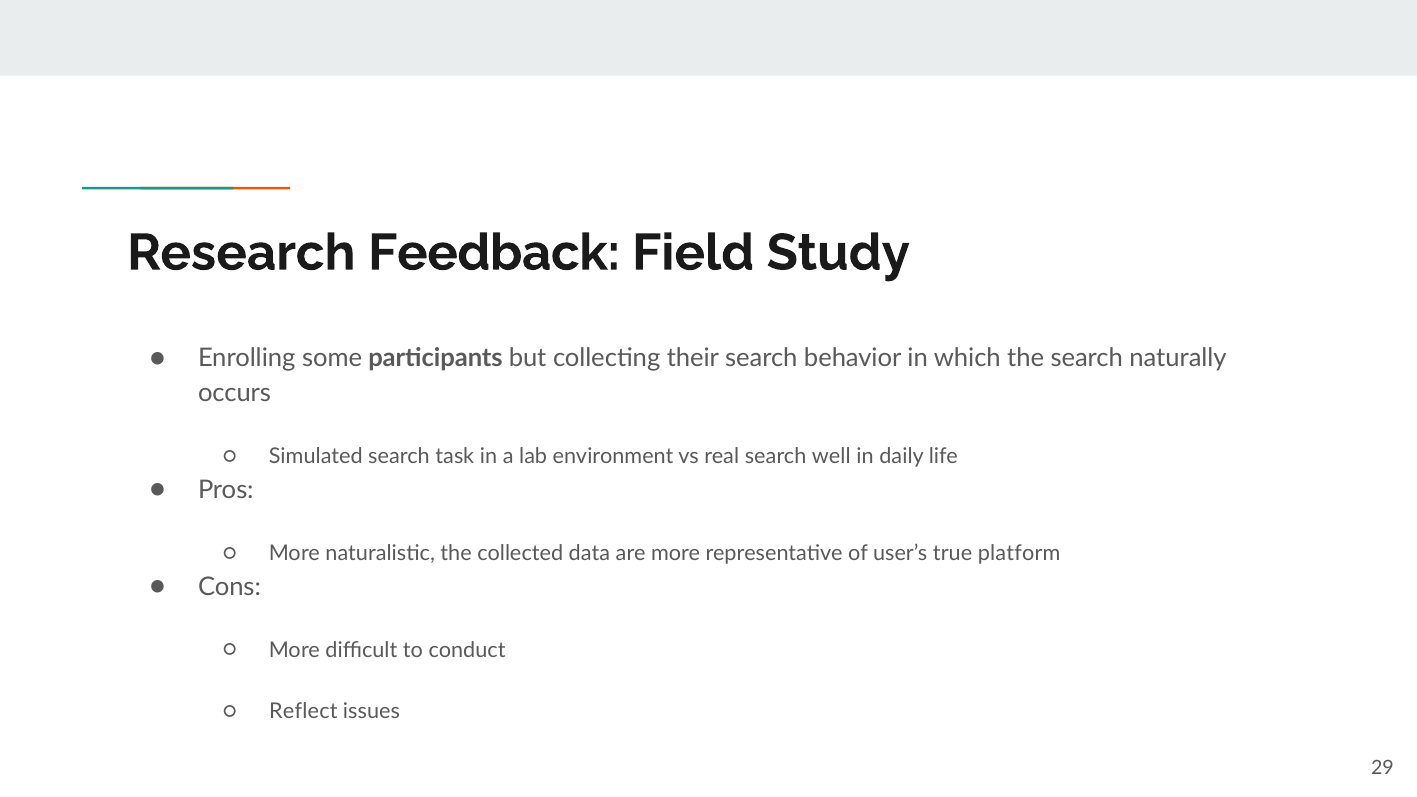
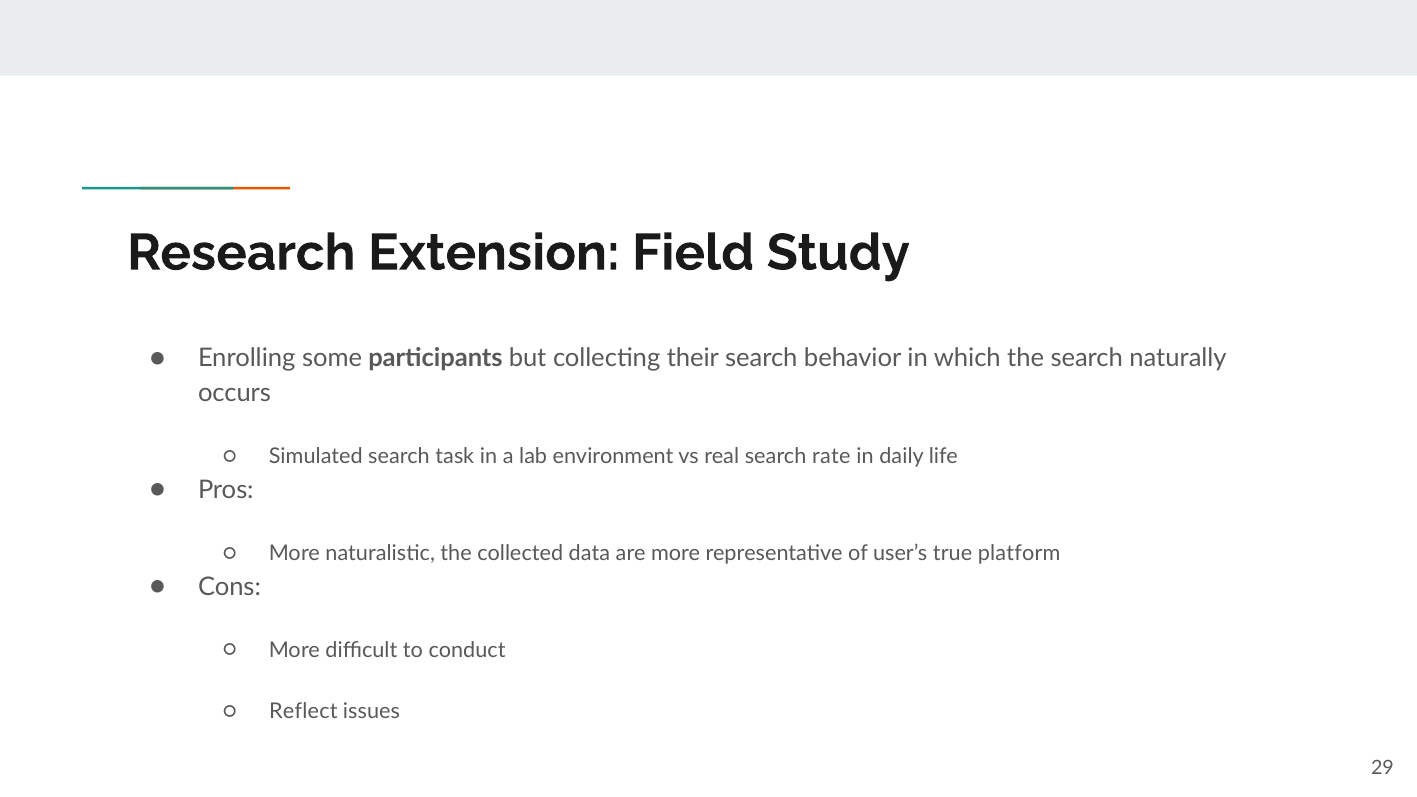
Feedback: Feedback -> Extension (494, 253)
well: well -> rate (831, 457)
